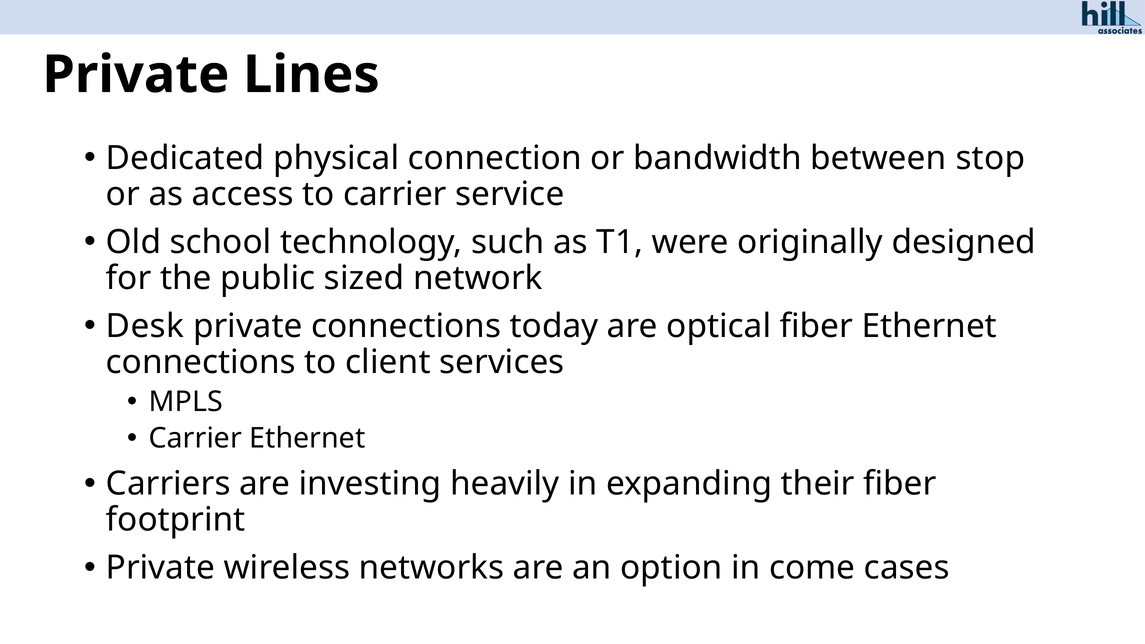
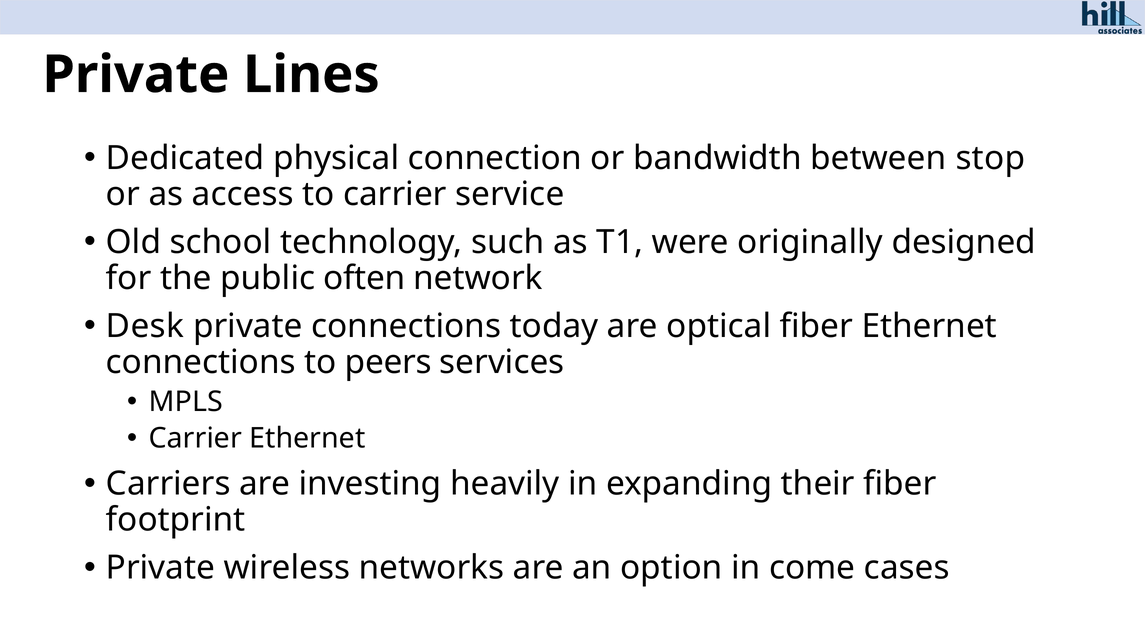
sized: sized -> often (364, 278)
client: client -> peers (388, 362)
